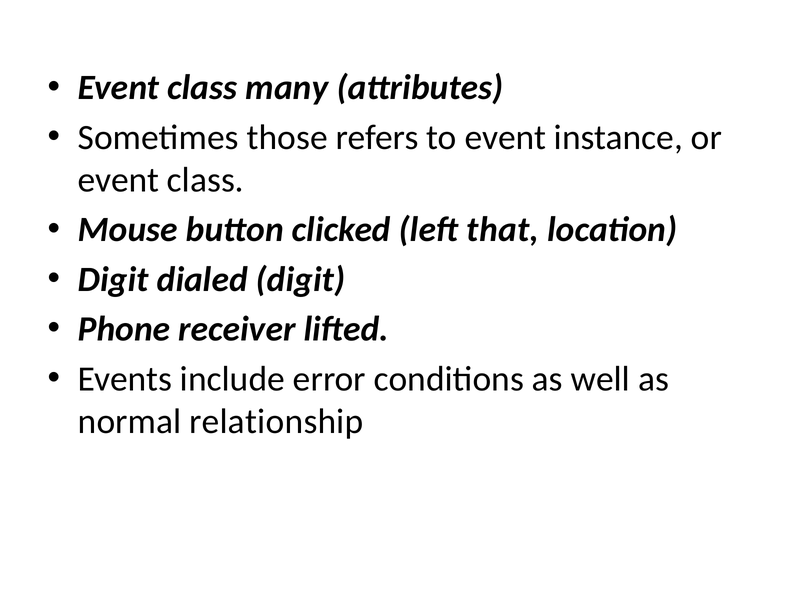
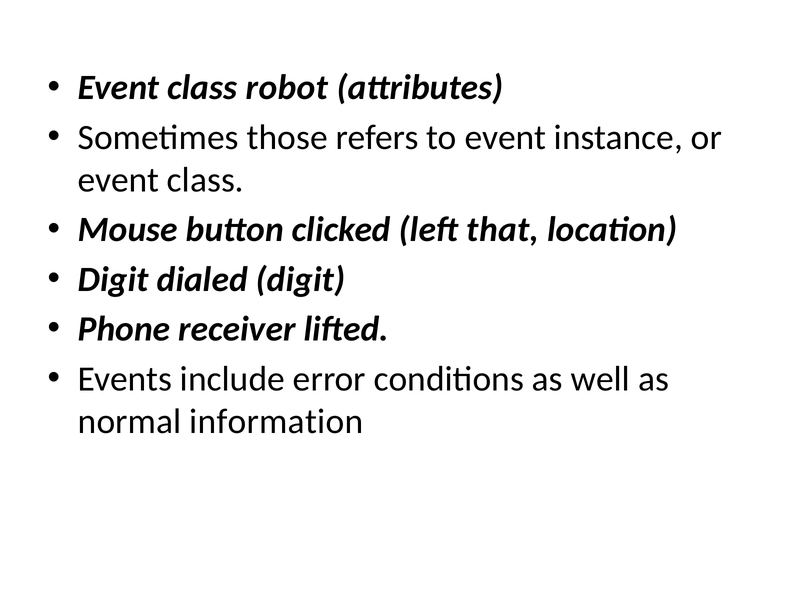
many: many -> robot (287, 88)
relationship: relationship -> information (276, 422)
